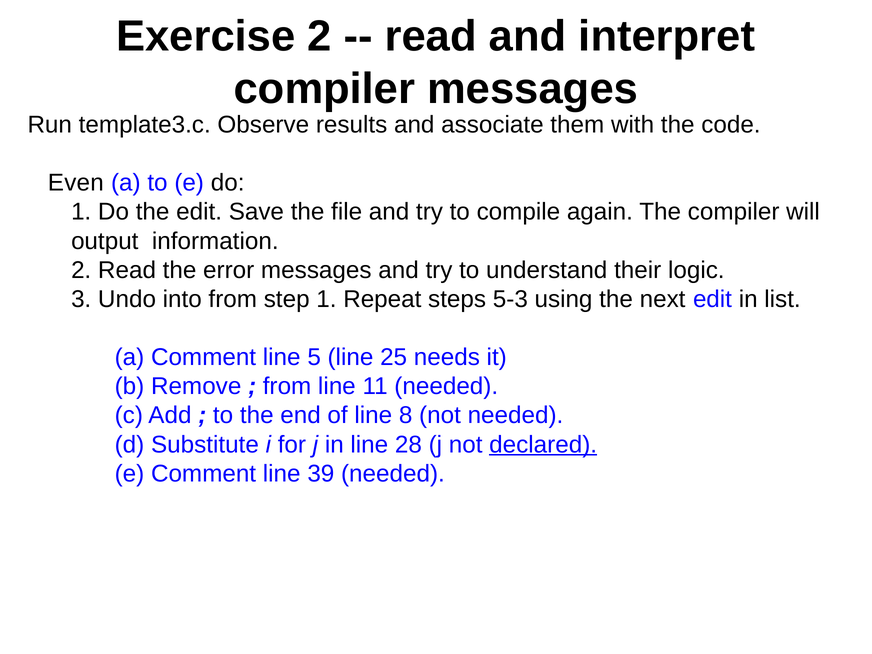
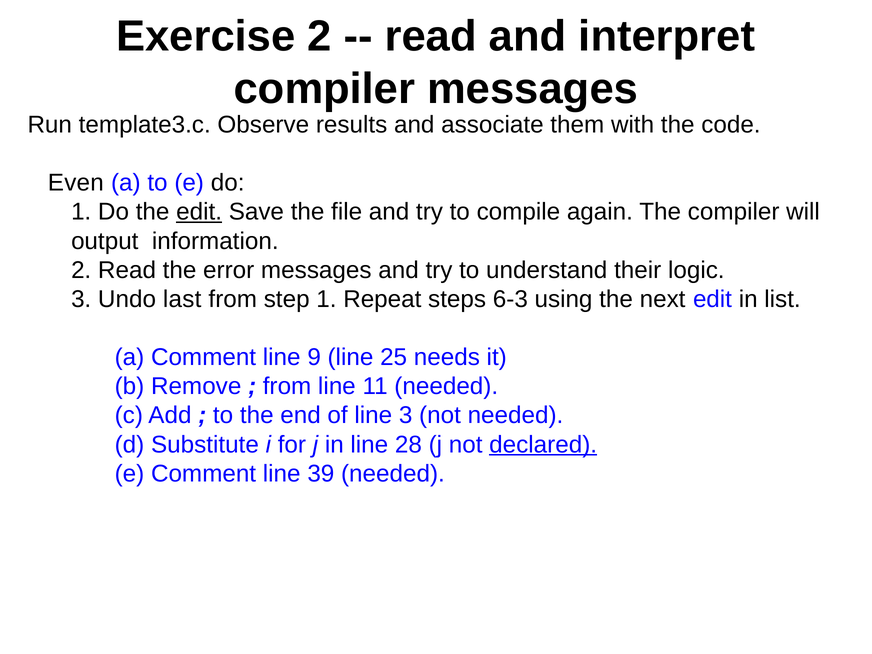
edit underline: none -> present (199, 212)
into: into -> last (182, 299)
5-3: 5-3 -> 6-3 (510, 299)
5: 5 -> 9 (314, 357)
line 8: 8 -> 3 (406, 415)
